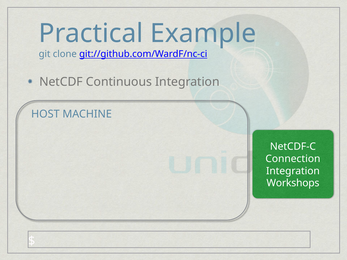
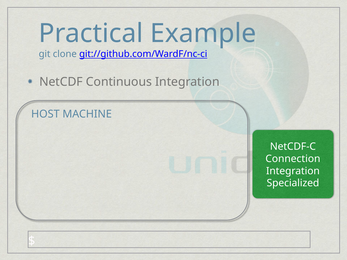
Workshops: Workshops -> Specialized (293, 183)
